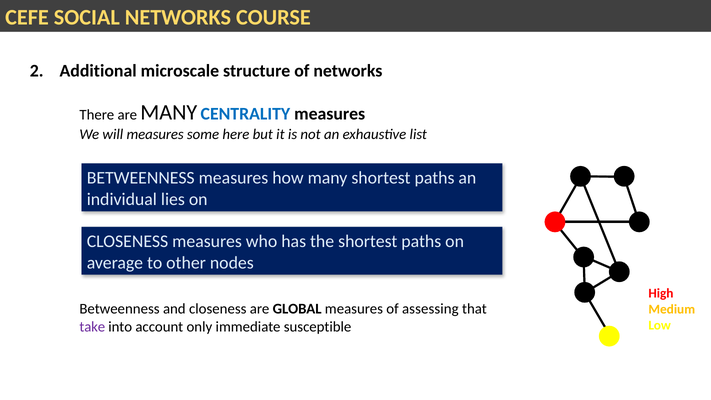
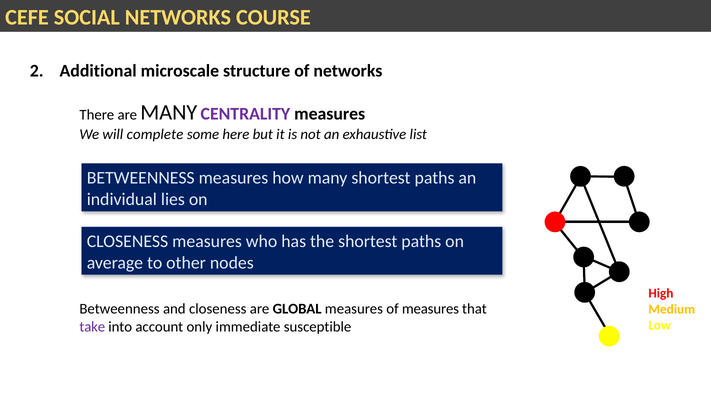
CENTRALITY colour: blue -> purple (245, 114)
will measures: measures -> complete (155, 134)
of assessing: assessing -> measures (430, 309)
